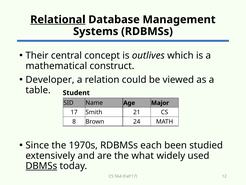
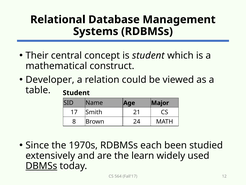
Relational underline: present -> none (58, 20)
is outlives: outlives -> student (148, 55)
what: what -> learn (143, 155)
